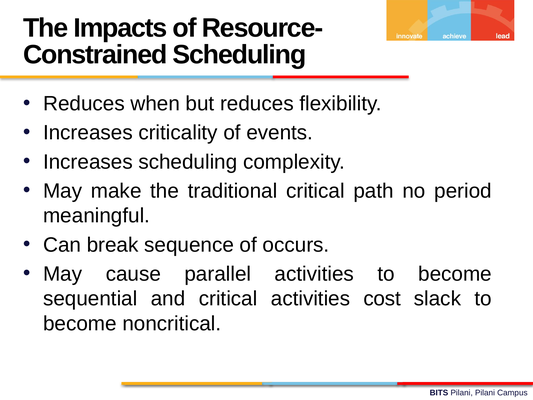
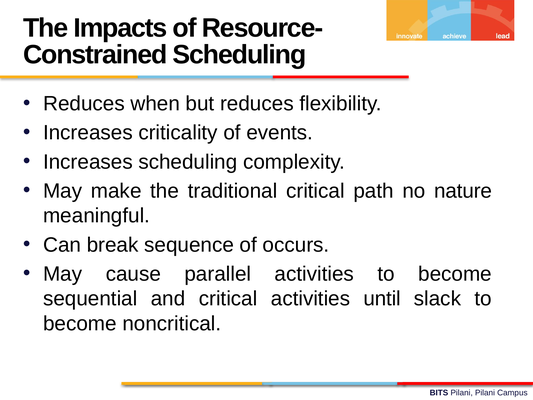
period: period -> nature (463, 191)
cost: cost -> until (382, 299)
